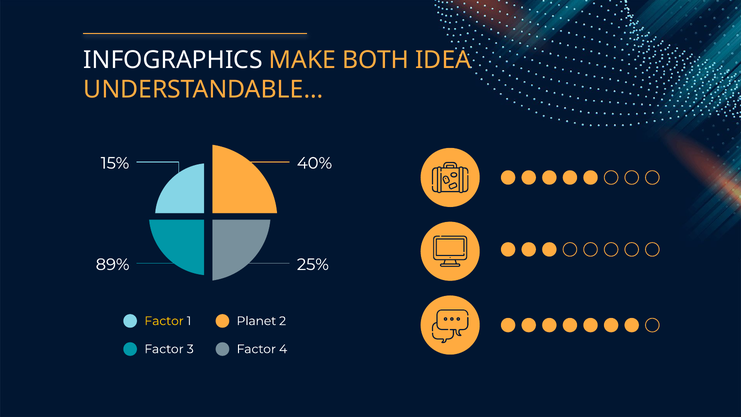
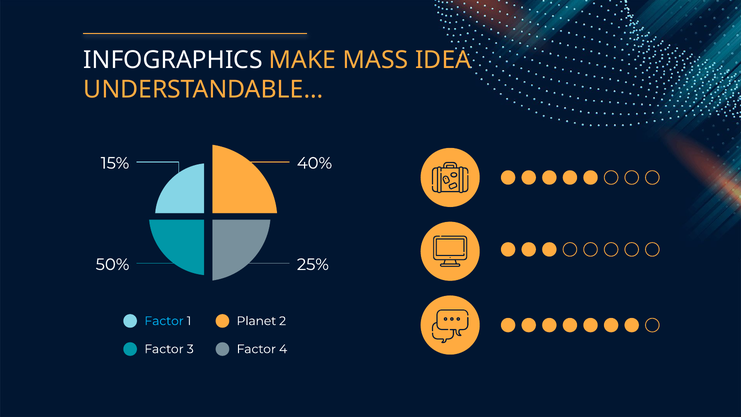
BOTH: BOTH -> MASS (376, 60)
89%: 89% -> 50% (113, 264)
Factor colour: yellow -> light blue (164, 321)
